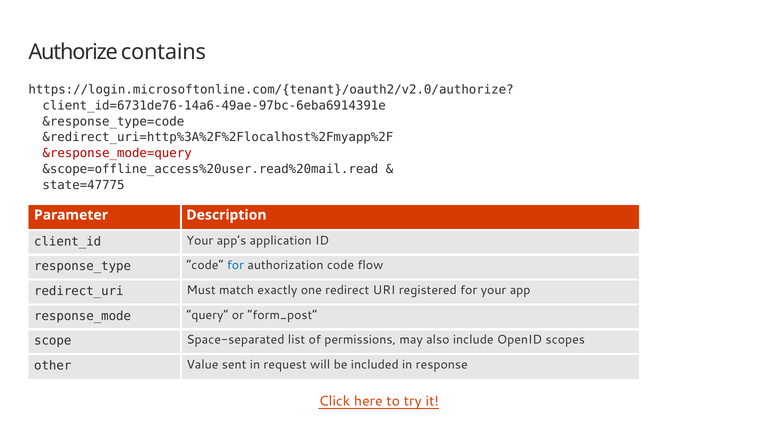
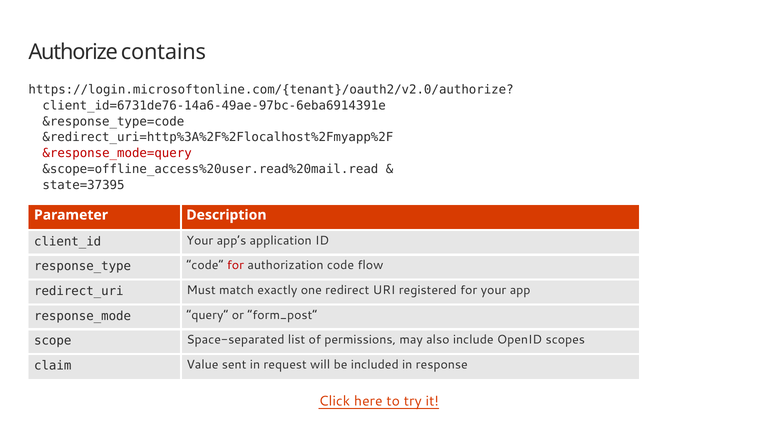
state=47775: state=47775 -> state=37395 (83, 185)
for colour: blue -> red (235, 265)
other: other -> claim (53, 366)
